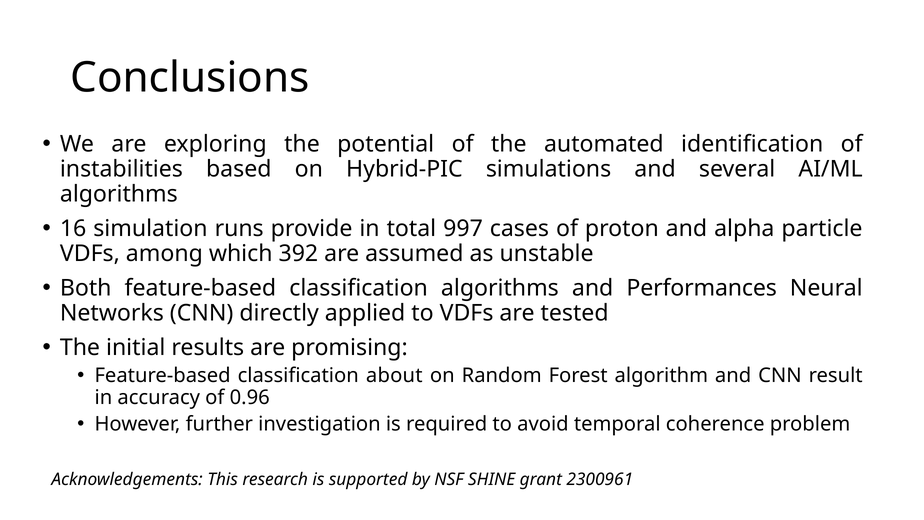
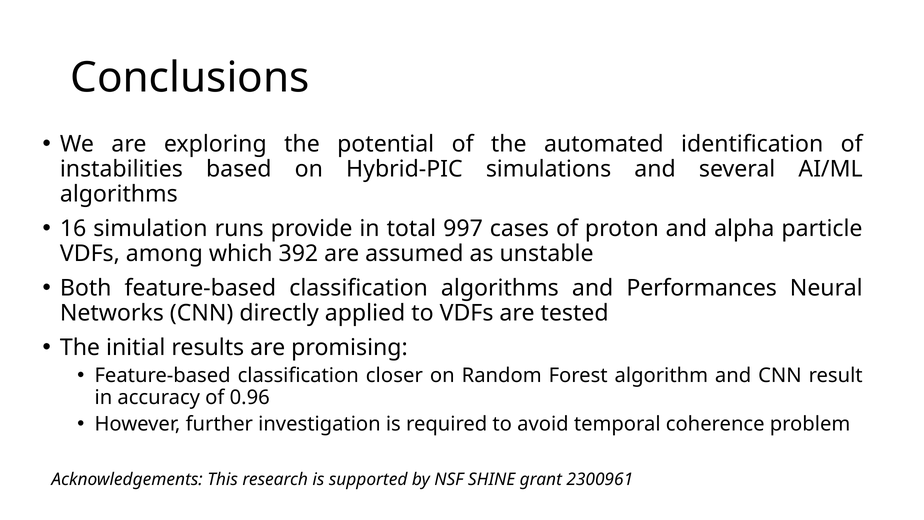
about: about -> closer (394, 376)
